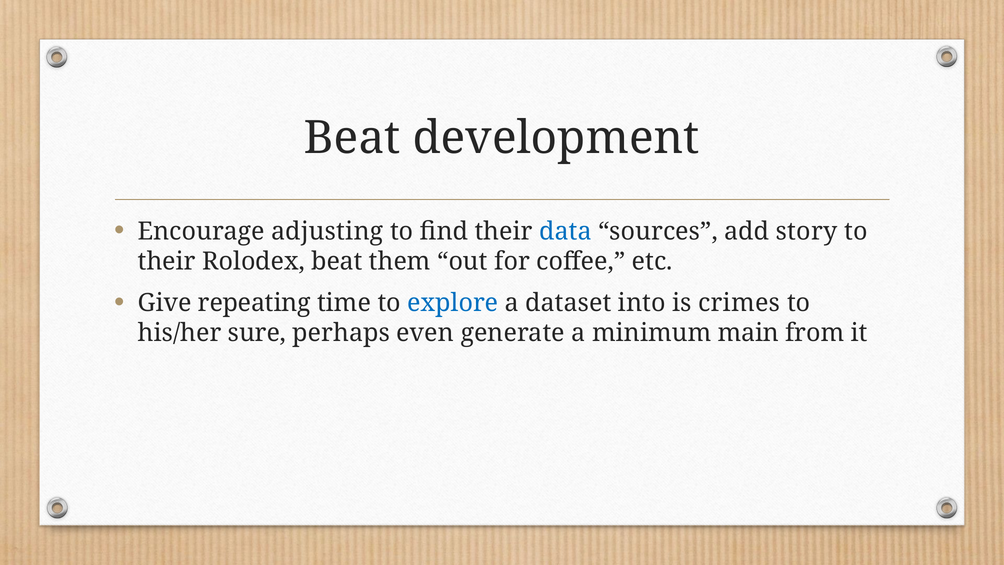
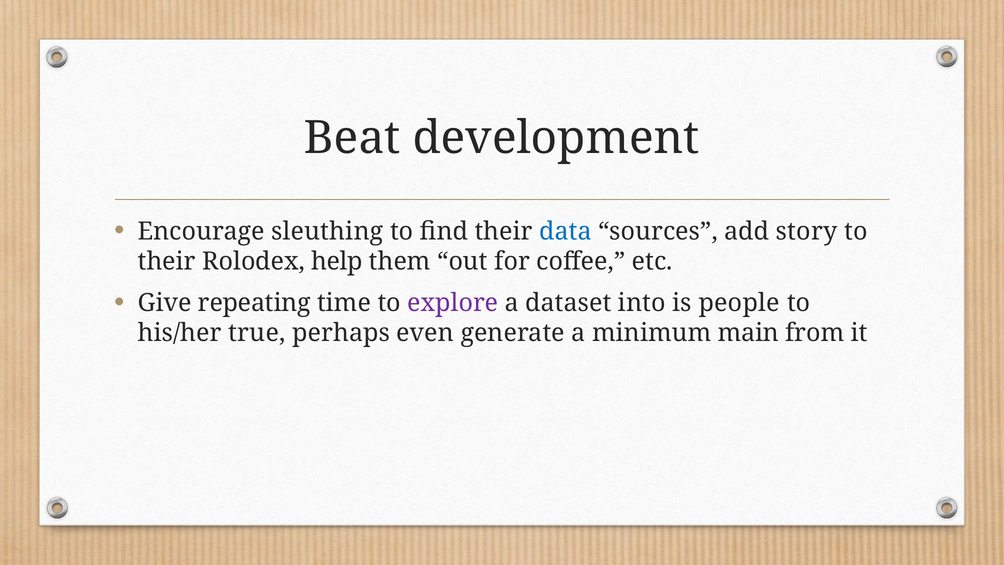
adjusting: adjusting -> sleuthing (327, 231)
Rolodex beat: beat -> help (337, 261)
explore colour: blue -> purple (453, 303)
crimes: crimes -> people (739, 303)
sure: sure -> true (257, 333)
